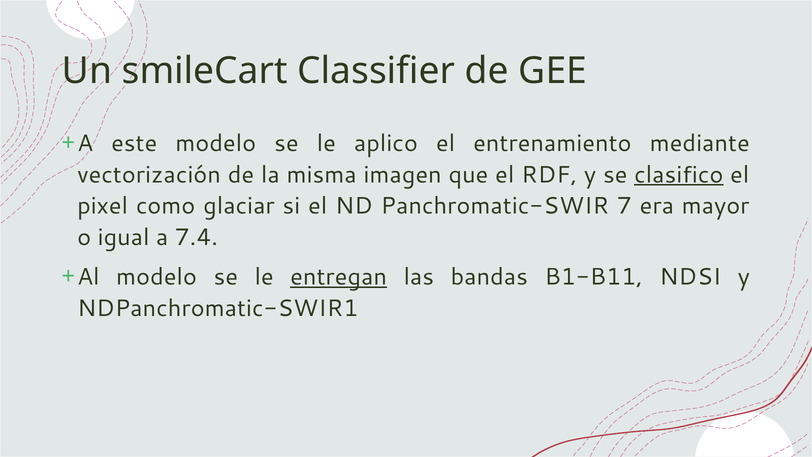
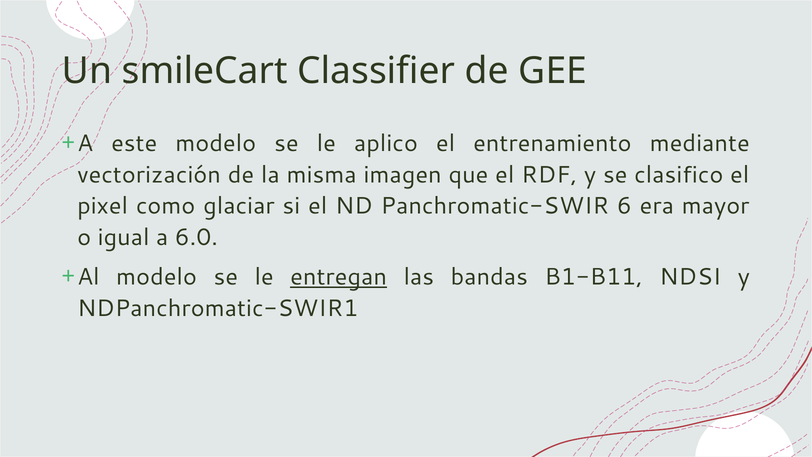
clasifico underline: present -> none (679, 175)
7: 7 -> 6 (624, 206)
7.4: 7.4 -> 6.0 (196, 237)
